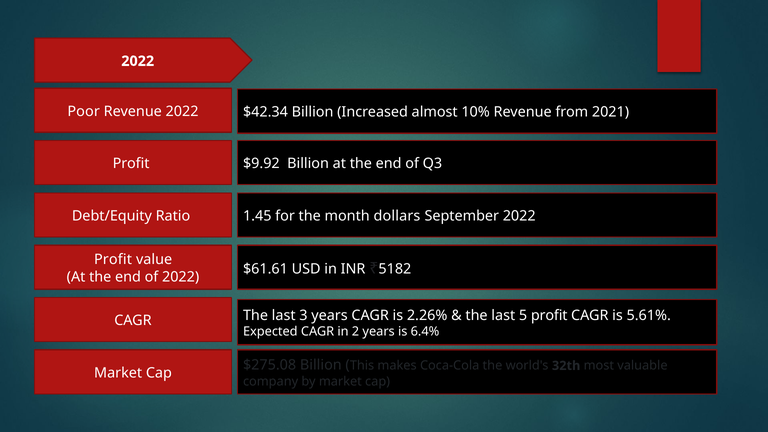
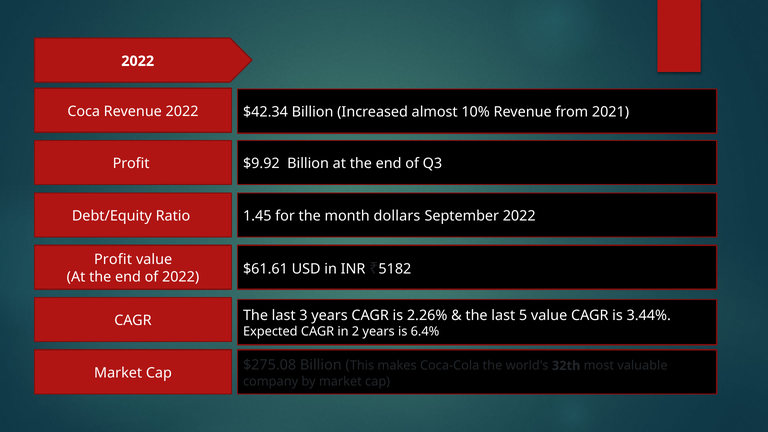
Poor: Poor -> Coca (84, 111)
5 profit: profit -> value (549, 315)
5.61%: 5.61% -> 3.44% (649, 315)
